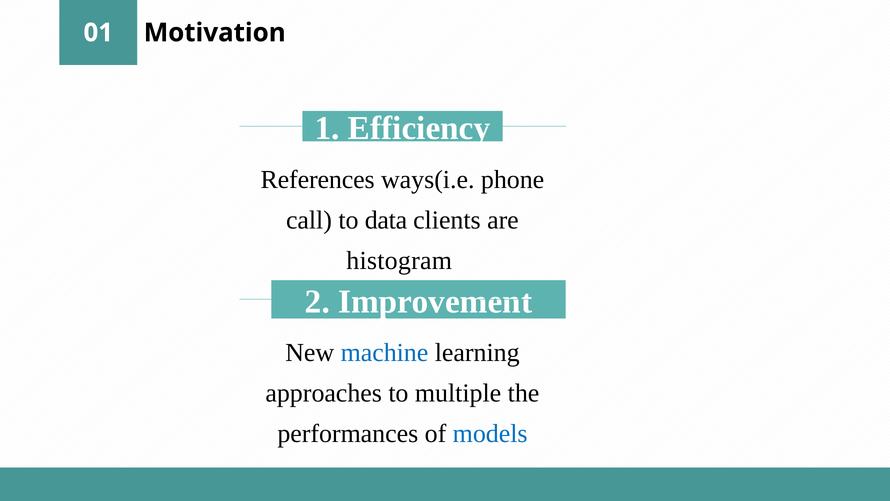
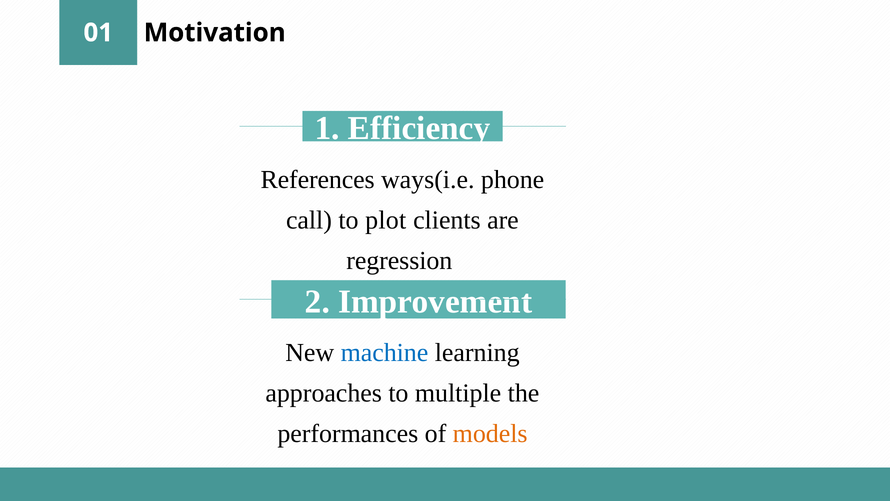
data: data -> plot (386, 220)
histogram: histogram -> regression (399, 261)
models colour: blue -> orange (490, 433)
